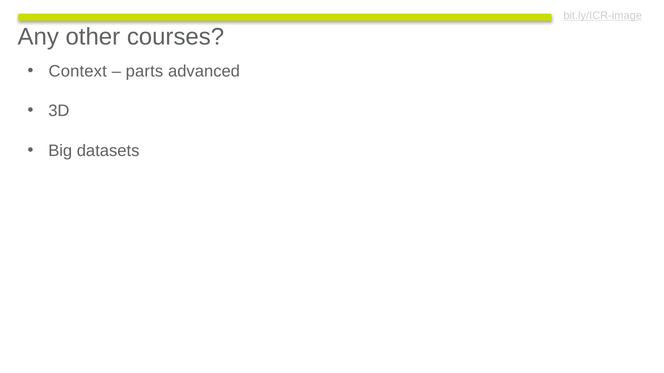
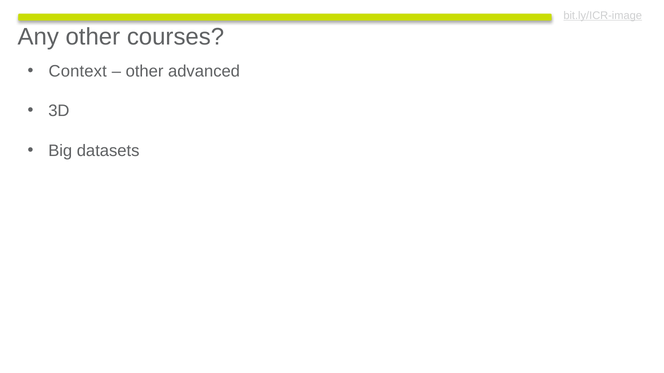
parts: parts -> other (145, 71)
